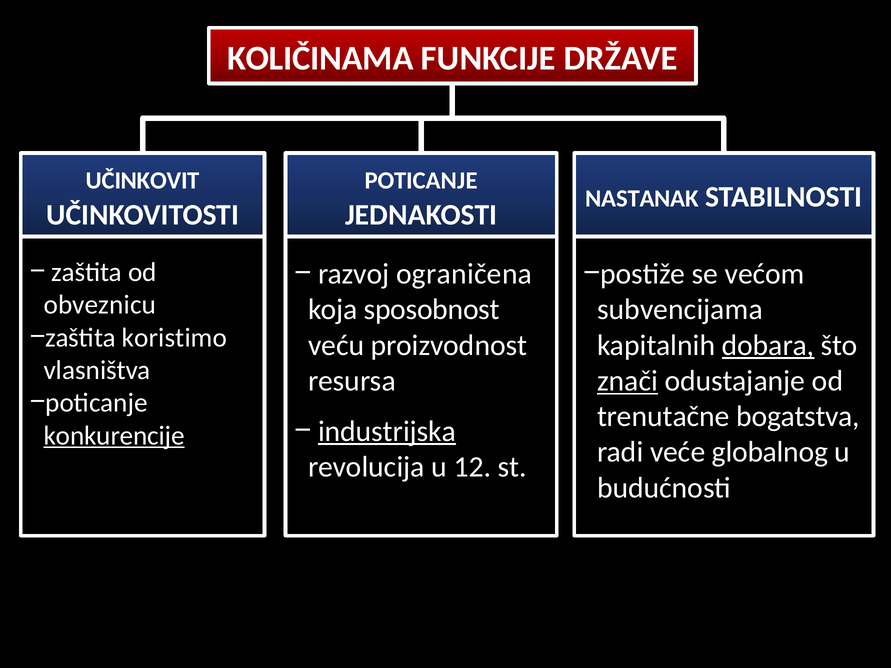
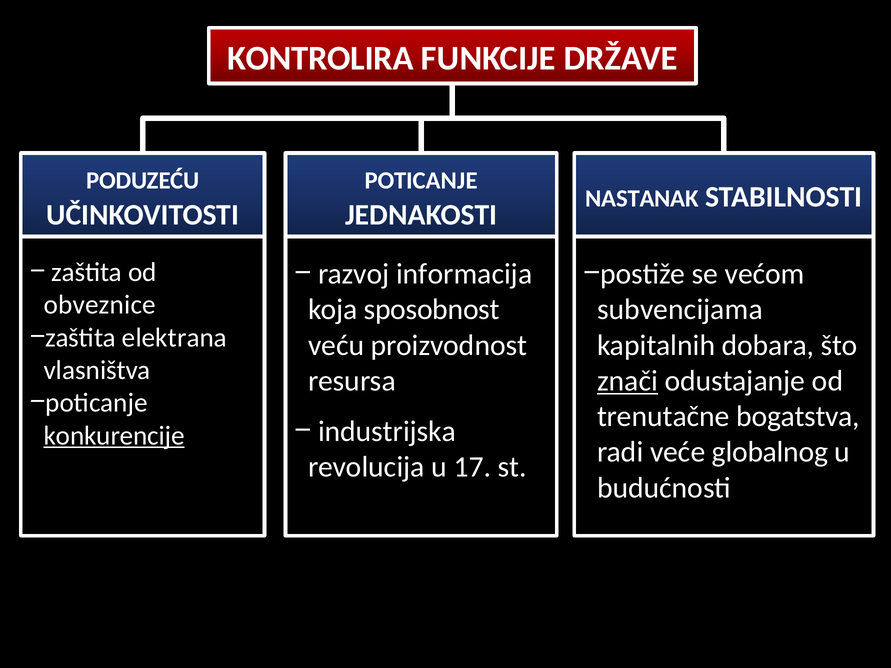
KOLIČINAMA: KOLIČINAMA -> KONTROLIRA (320, 58)
UČINKOVIT: UČINKOVIT -> PODUZEĆU (143, 181)
ograničena: ograničena -> informacija (464, 274)
obveznicu: obveznicu -> obveznice (100, 305)
koristimo: koristimo -> elektrana (174, 338)
dobara underline: present -> none (768, 345)
industrijska underline: present -> none (387, 432)
12: 12 -> 17 (472, 467)
